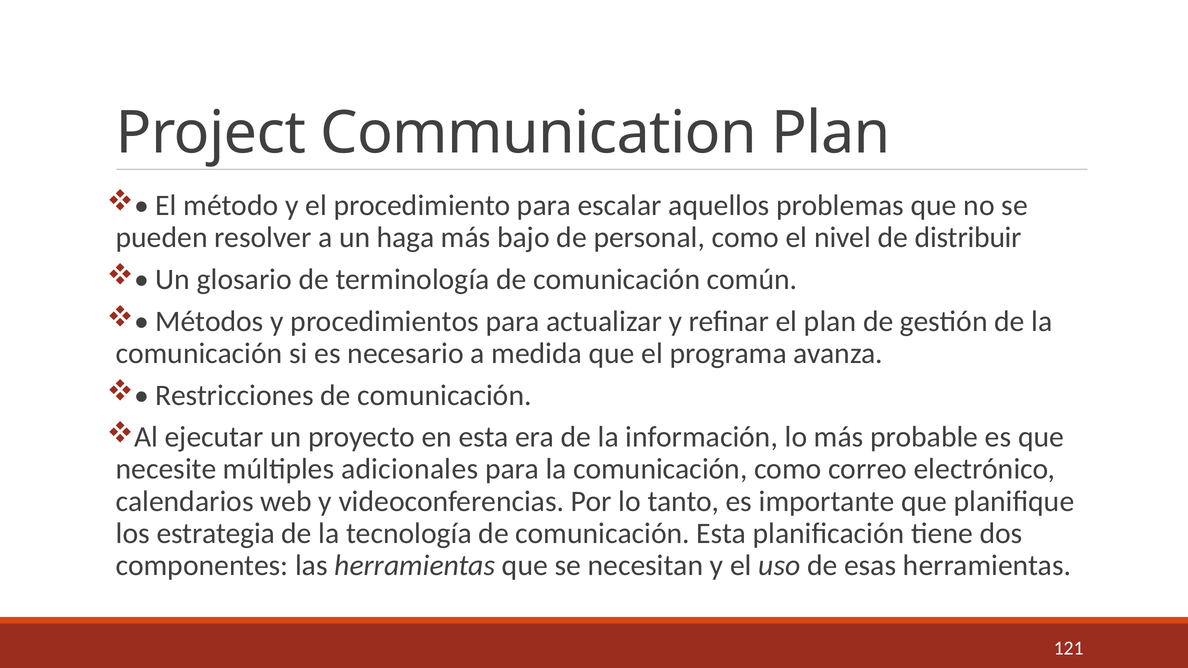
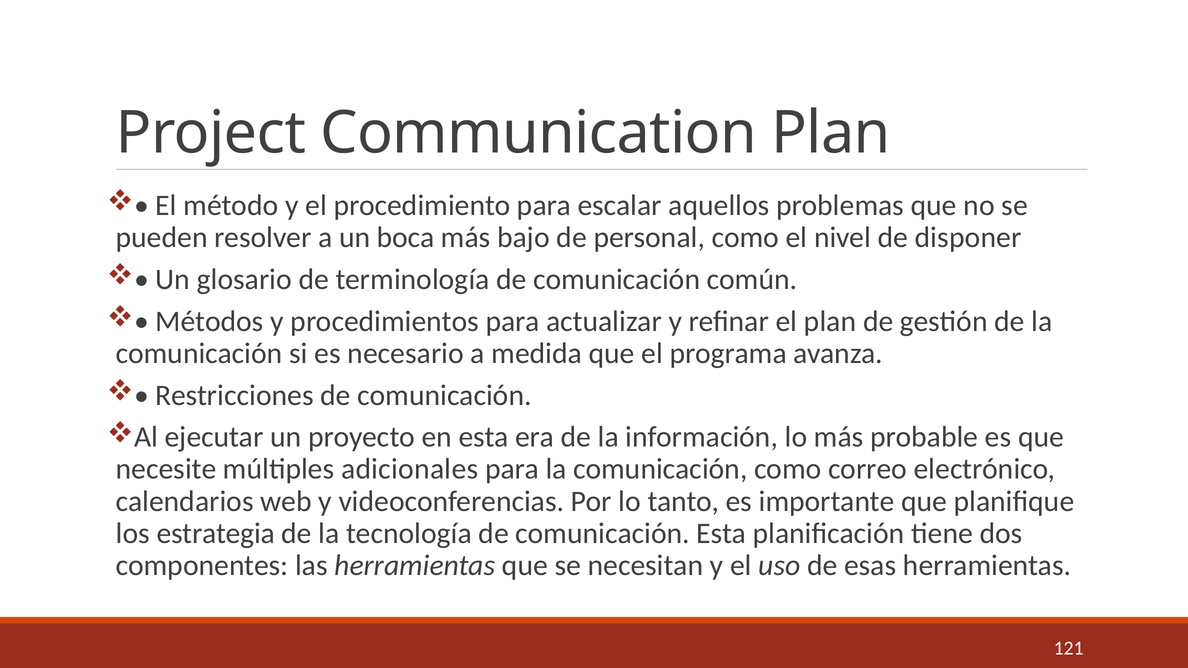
haga: haga -> boca (406, 237)
distribuir: distribuir -> disponer (968, 237)
